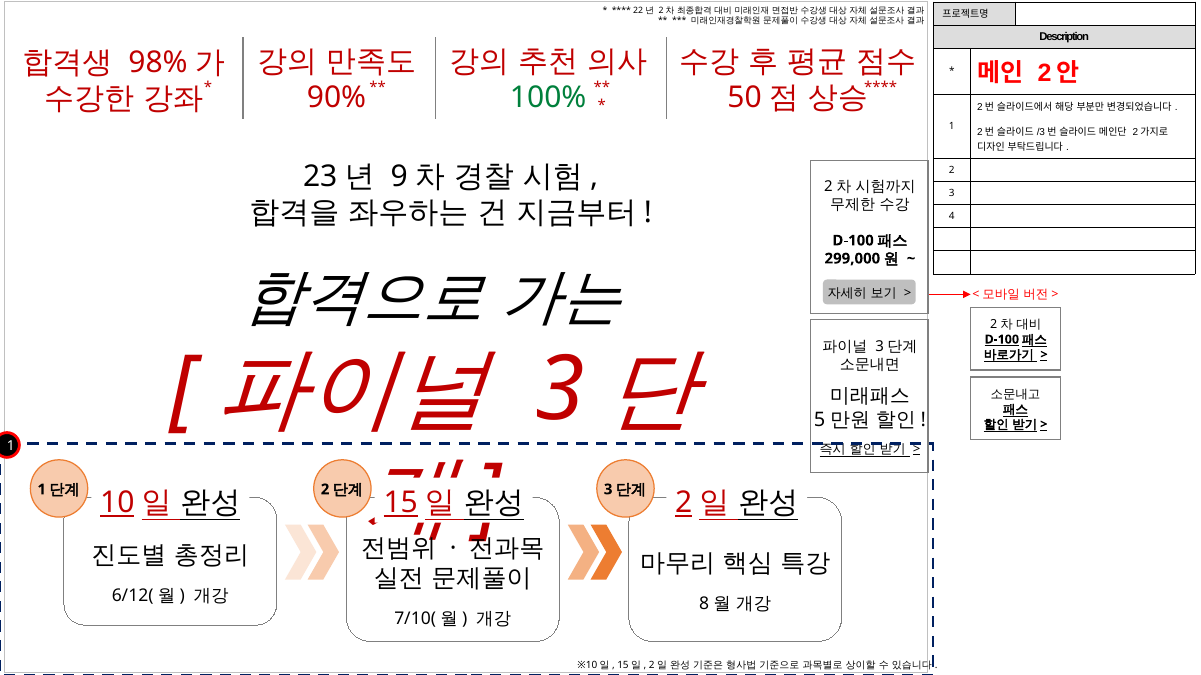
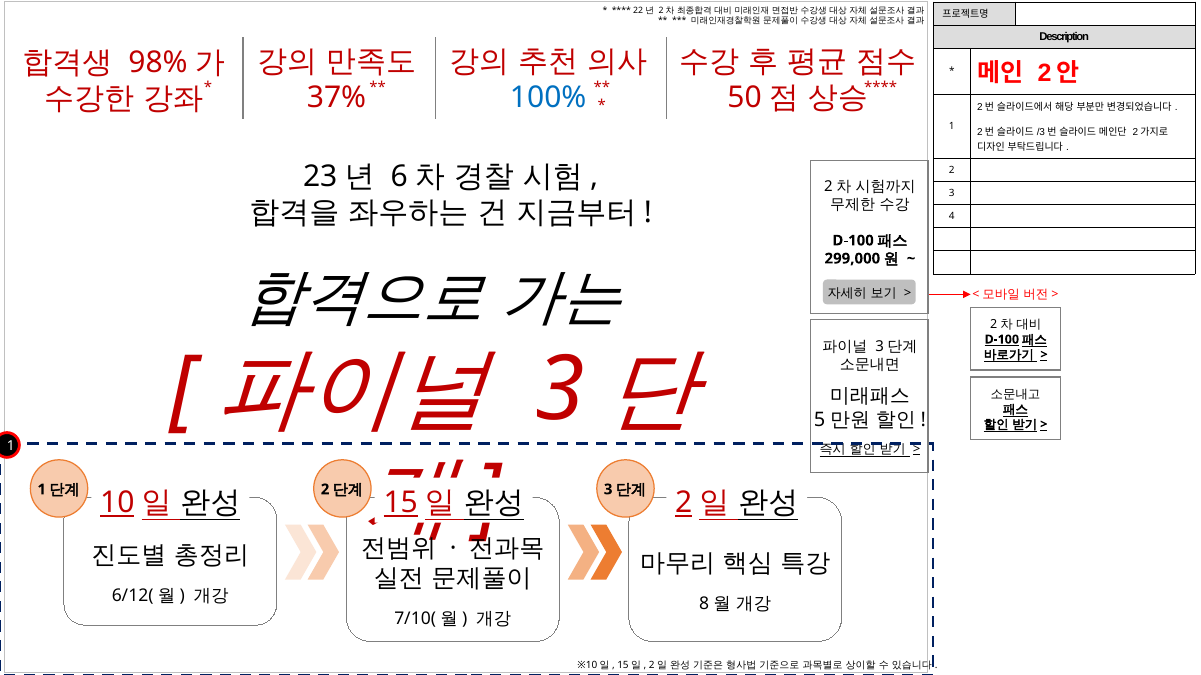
90%: 90% -> 37% (337, 98)
100% colour: green -> blue (548, 98)
9: 9 -> 6 (399, 177)
